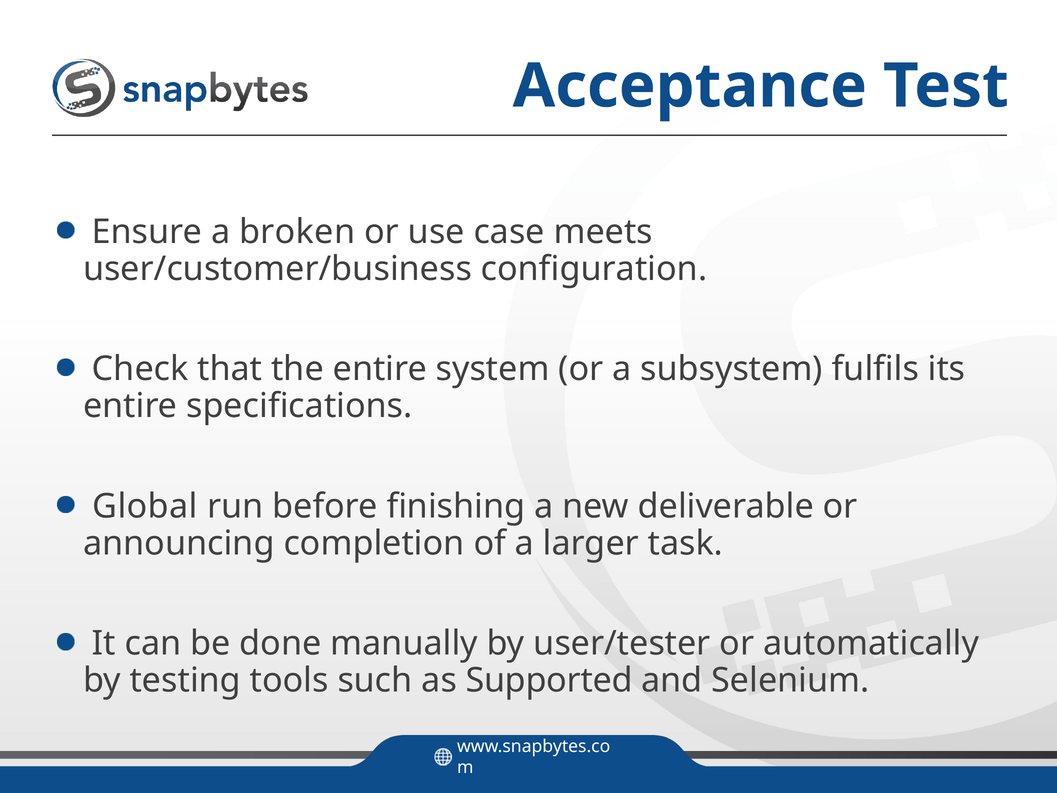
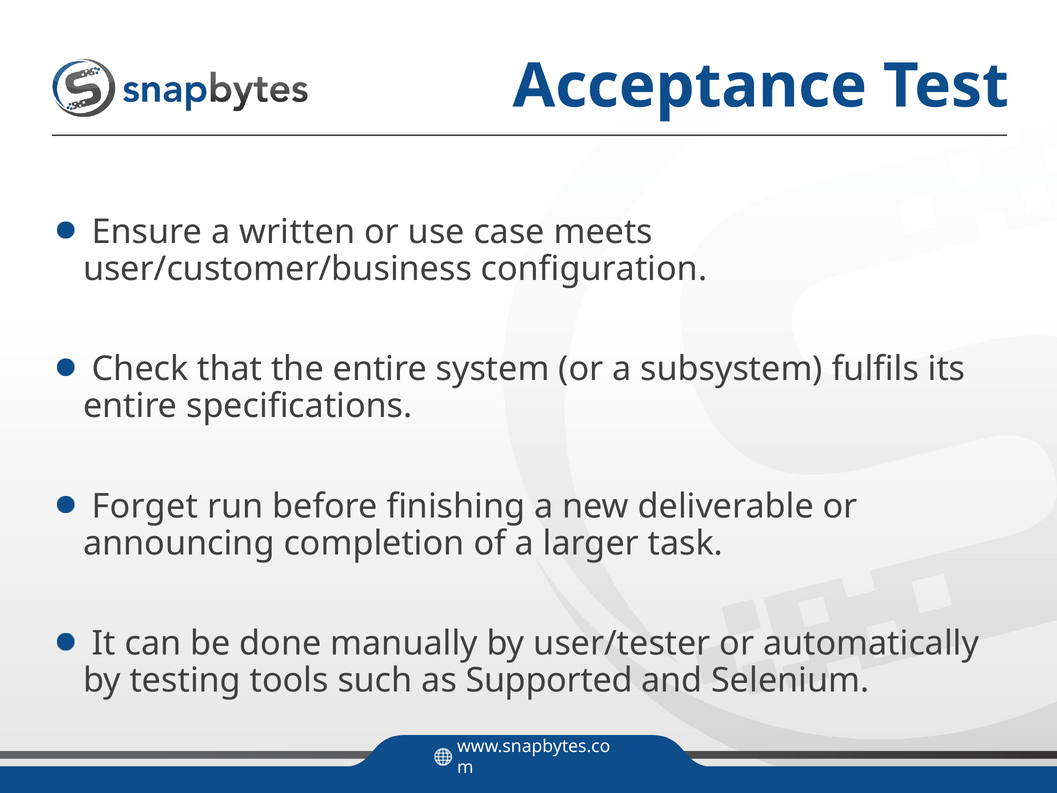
broken: broken -> written (297, 232)
Global: Global -> Forget (145, 506)
